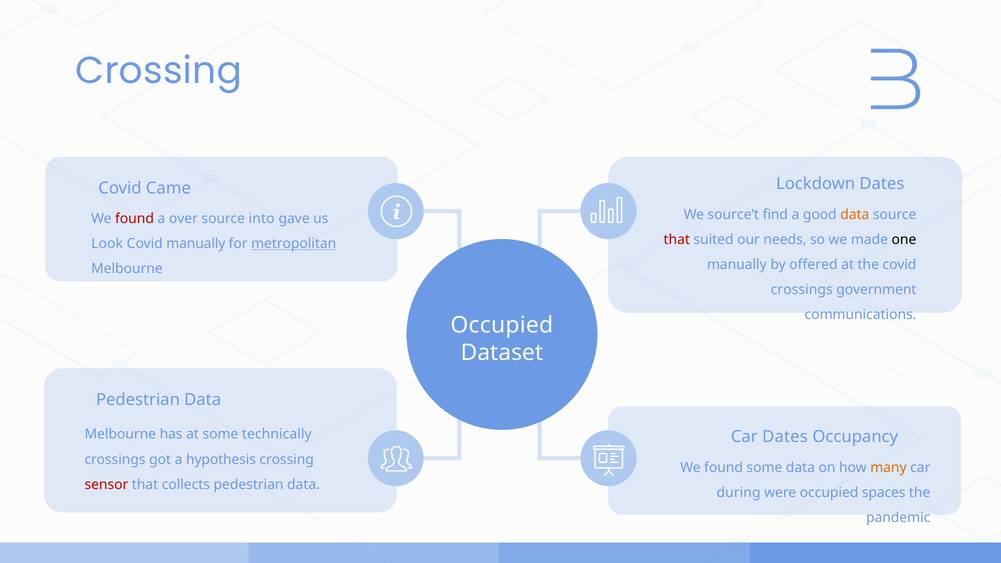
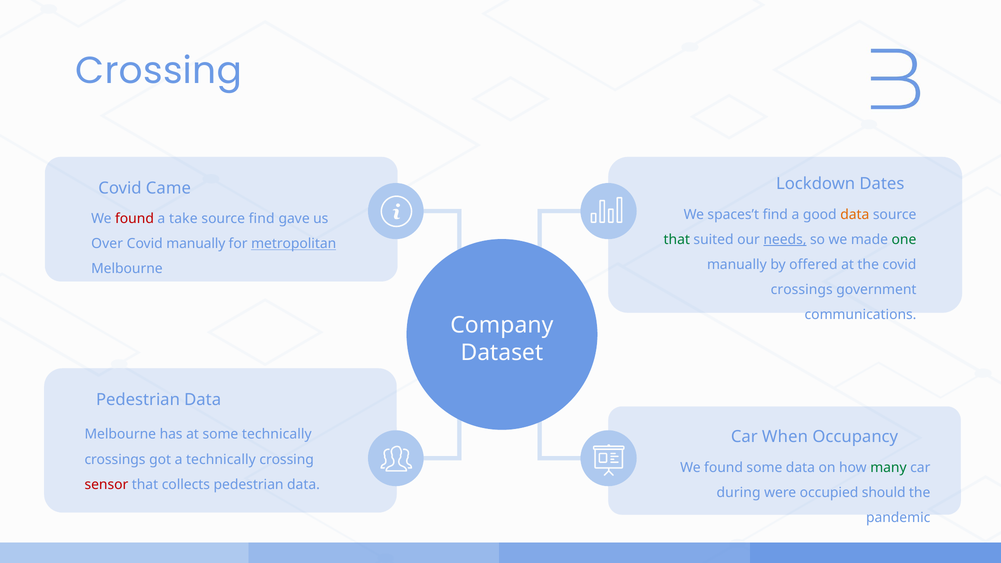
source’t: source’t -> spaces’t (733, 214)
over: over -> take (183, 219)
source into: into -> find (262, 219)
that colour: red -> green (677, 240)
needs underline: none -> present (785, 240)
one colour: black -> green (904, 240)
Look: Look -> Over (107, 244)
Occupied: Occupied -> Company (502, 325)
Car Dates: Dates -> When (785, 437)
a hypothesis: hypothesis -> technically (221, 459)
many colour: orange -> green (888, 468)
spaces: spaces -> should (884, 493)
